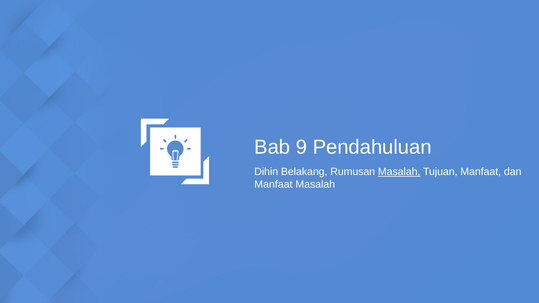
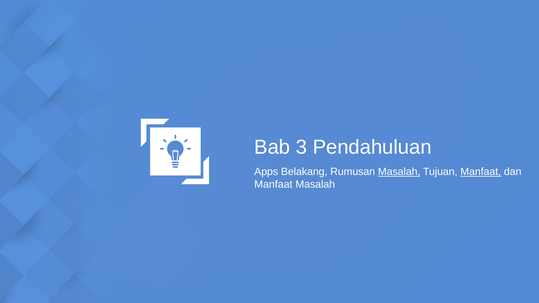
9: 9 -> 3 (301, 147)
Dihin: Dihin -> Apps (266, 172)
Manfaat underline: none -> present (481, 172)
